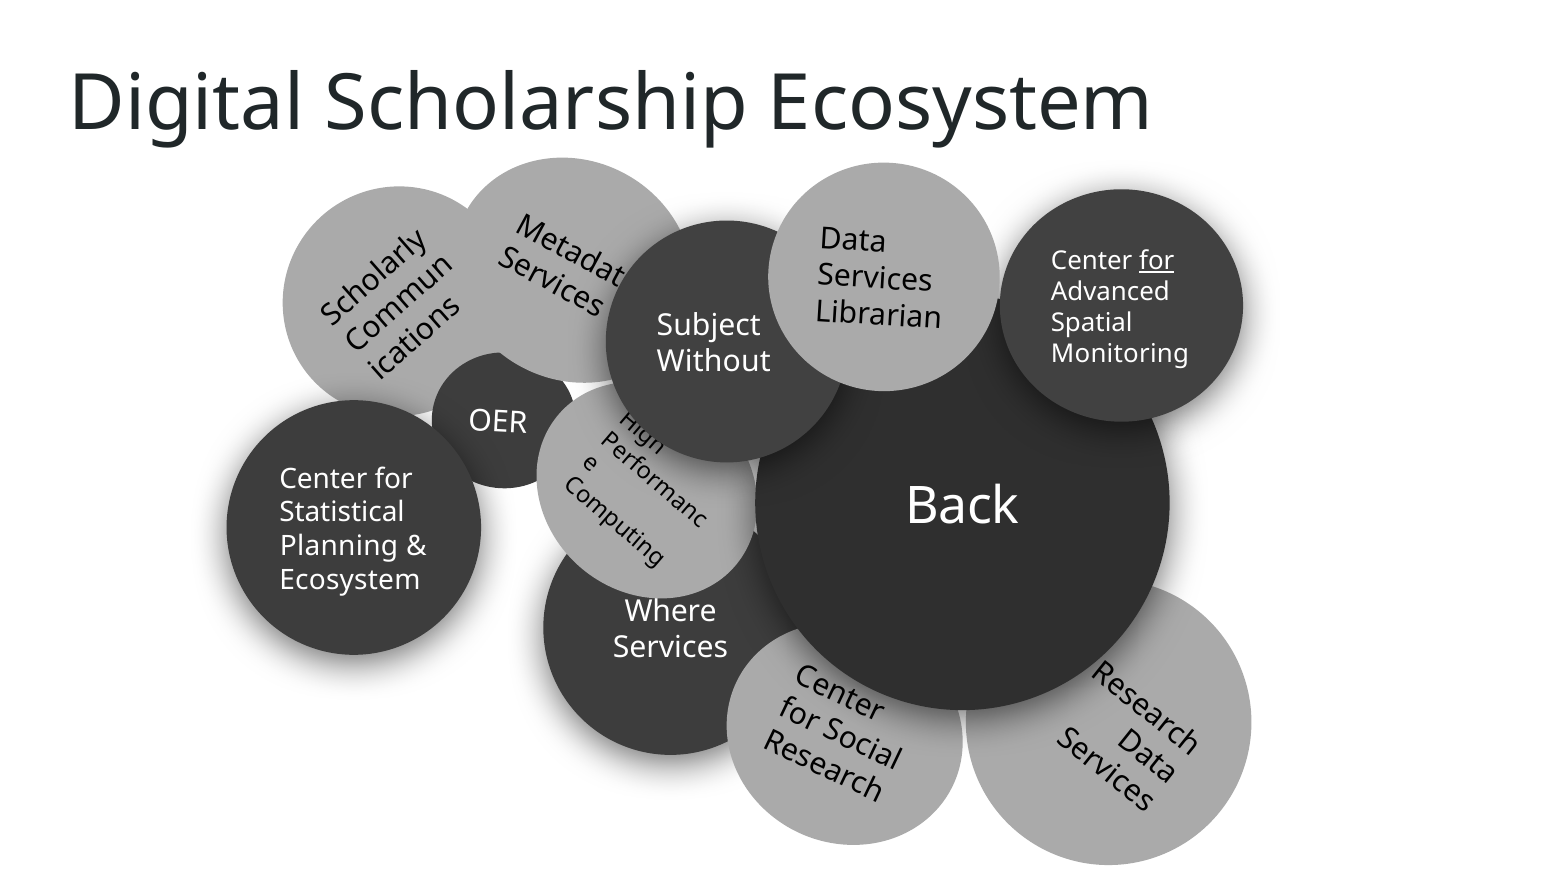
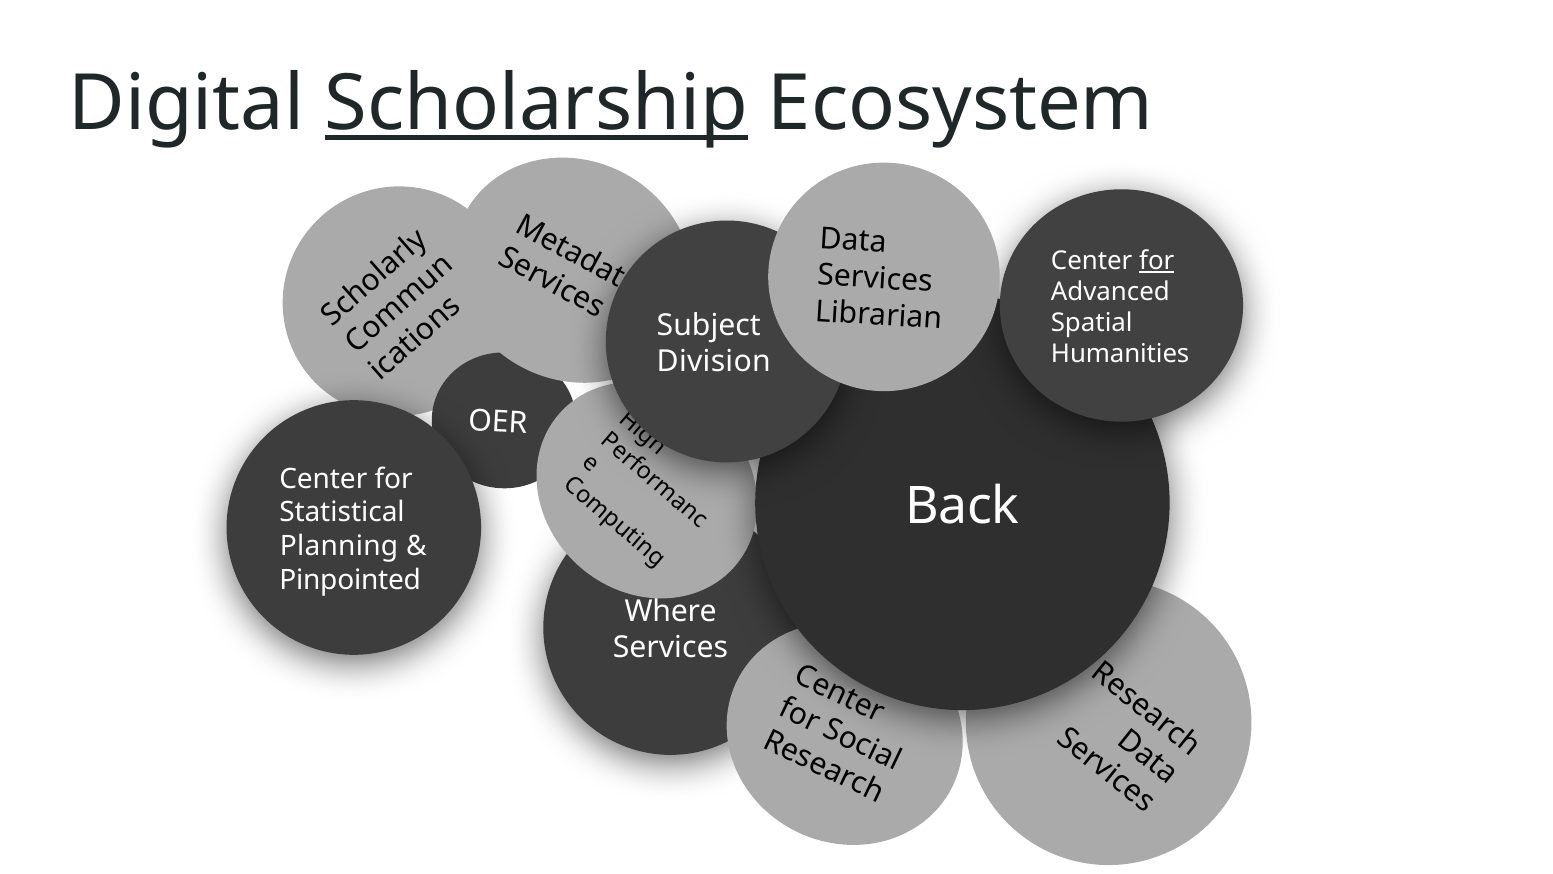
Scholarship underline: none -> present (536, 104)
Monitoring: Monitoring -> Humanities (1120, 354)
Without: Without -> Division (714, 362)
Ecosystem: Ecosystem -> Pinpointed (350, 580)
